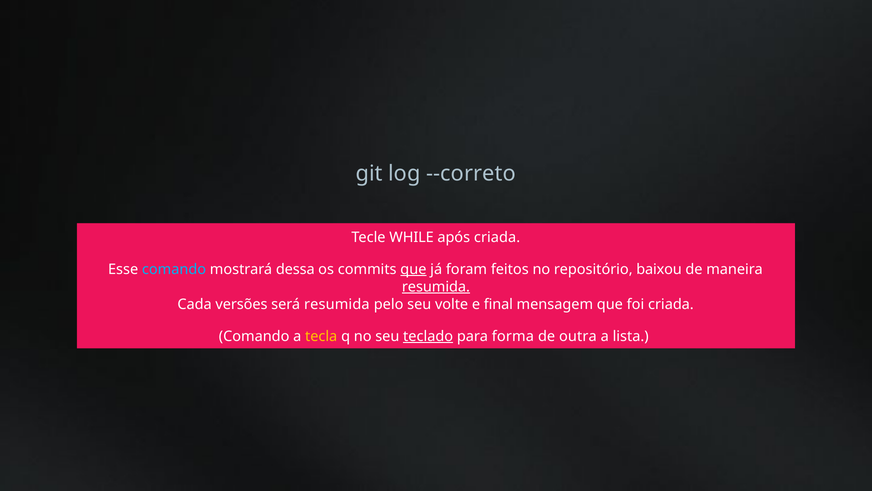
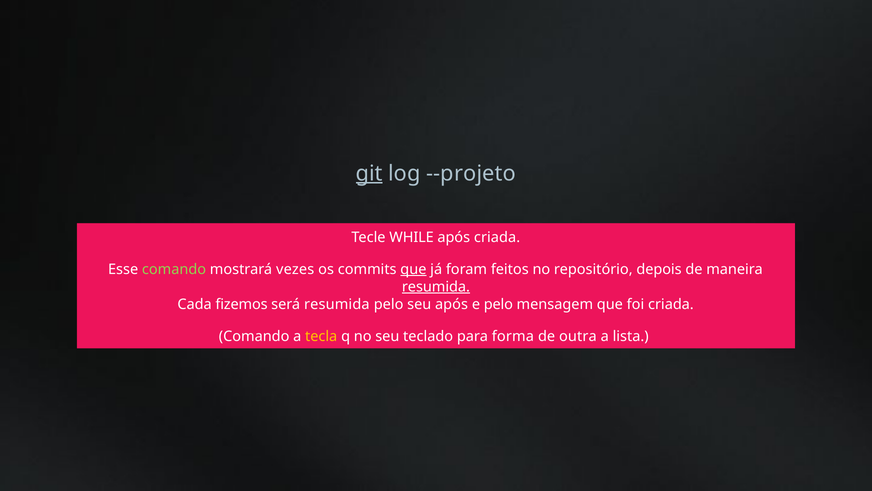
git underline: none -> present (369, 173)
--correto: --correto -> --projeto (471, 173)
comando colour: light blue -> light green (174, 269)
dessa: dessa -> vezes (295, 269)
baixou: baixou -> depois (659, 269)
versões: versões -> fizemos (242, 304)
seu volte: volte -> após (452, 304)
e final: final -> pelo (498, 304)
teclado underline: present -> none (428, 336)
